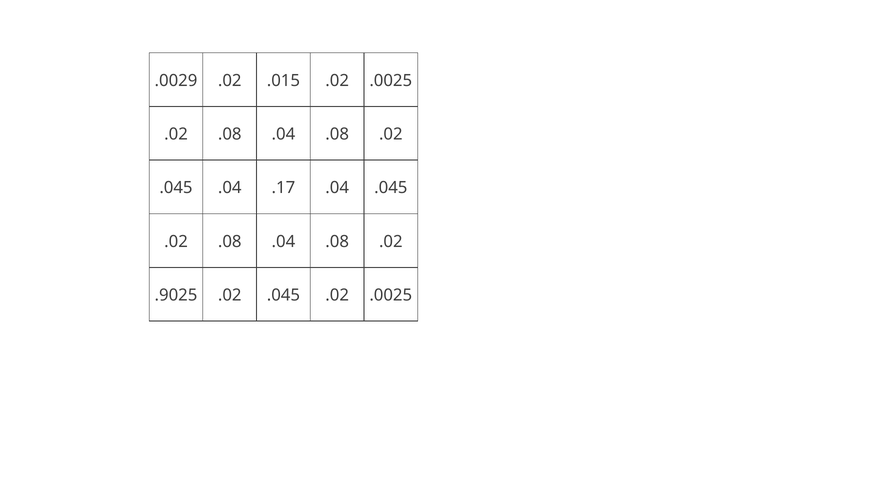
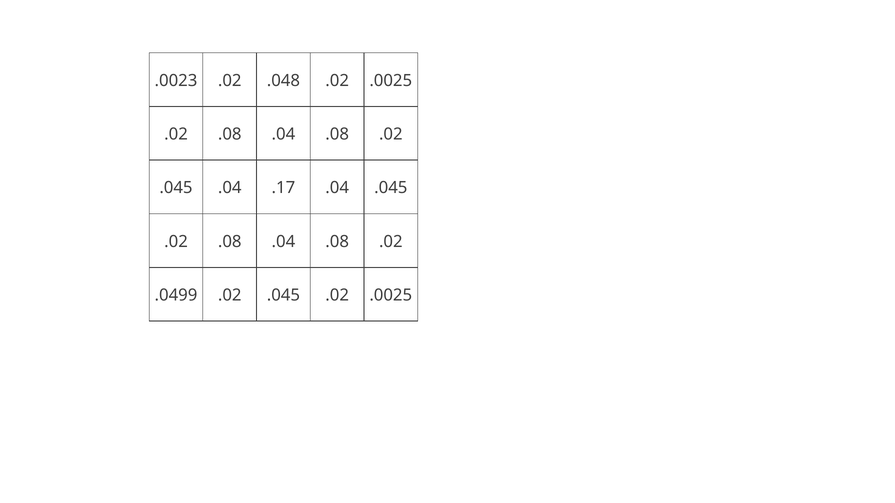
.0029: .0029 -> .0023 (176, 81)
.015: .015 -> .048 (283, 81)
.9025: .9025 -> .0499 (176, 295)
